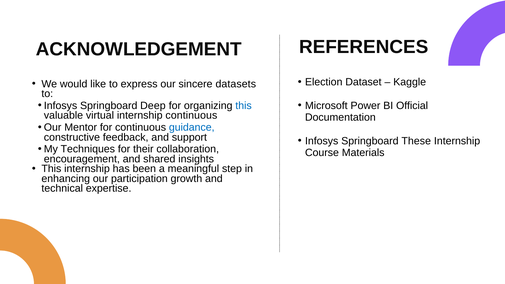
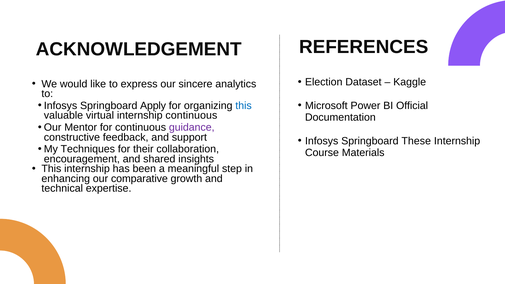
datasets: datasets -> analytics (236, 84)
Deep: Deep -> Apply (153, 106)
guidance colour: blue -> purple (192, 127)
participation: participation -> comparative (139, 179)
